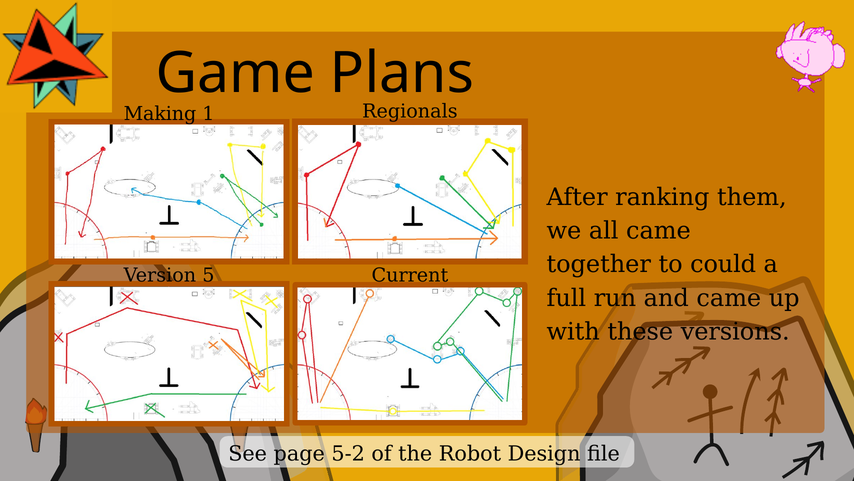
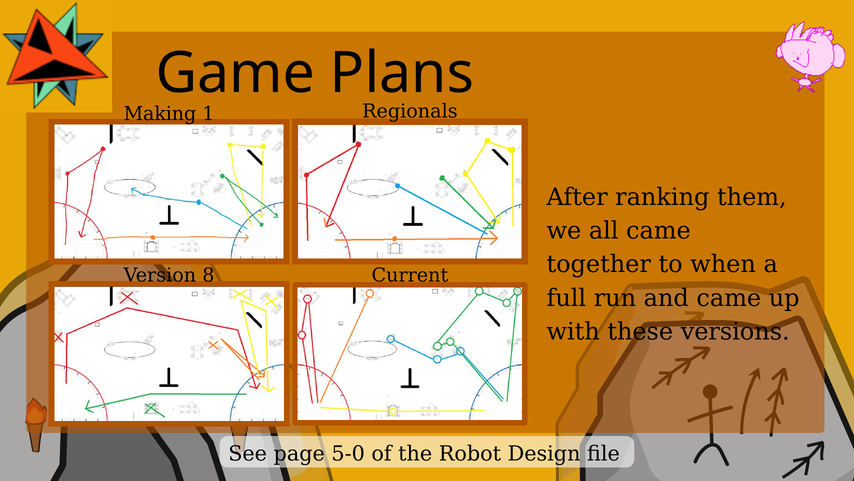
could: could -> when (723, 264)
5: 5 -> 8 (208, 275)
5-2: 5-2 -> 5-0 (348, 453)
